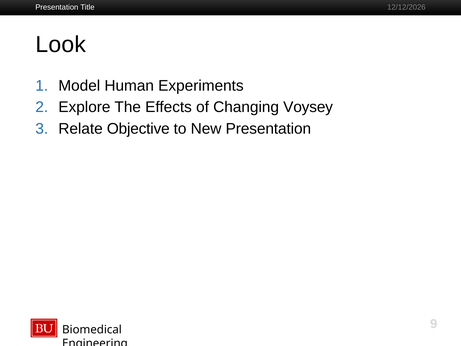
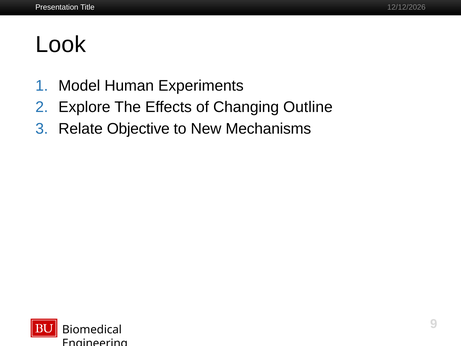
Voysey: Voysey -> Outline (308, 107)
New Presentation: Presentation -> Mechanisms (268, 129)
